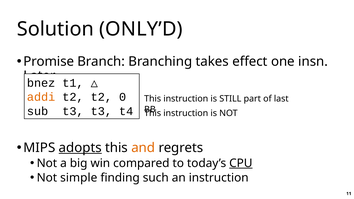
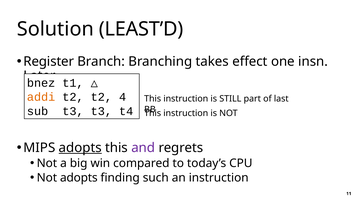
ONLY’D: ONLY’D -> LEAST’D (141, 29)
Promise: Promise -> Register (49, 61)
0: 0 -> 4 (123, 97)
and colour: orange -> purple (143, 148)
CPU underline: present -> none (241, 163)
Not simple: simple -> adopts (79, 178)
